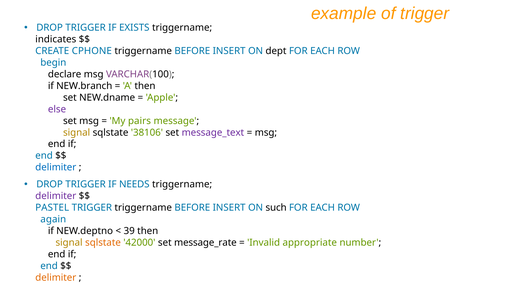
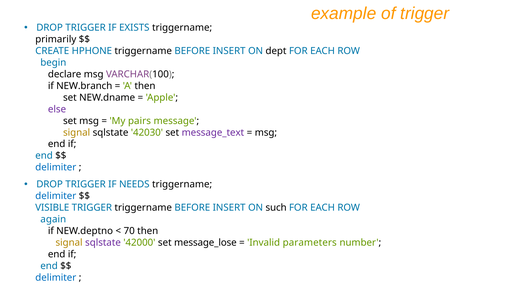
indicates: indicates -> primarily (56, 39)
CPHONE: CPHONE -> HPHONE (92, 51)
38106: 38106 -> 42030 (147, 133)
delimiter colour: purple -> blue (56, 196)
PASTEL: PASTEL -> VISIBLE (52, 208)
39: 39 -> 70 (129, 231)
sqlstate colour: orange -> purple (103, 243)
message_rate: message_rate -> message_lose (205, 243)
appropriate: appropriate -> parameters (310, 243)
delimiter colour: orange -> blue (56, 278)
